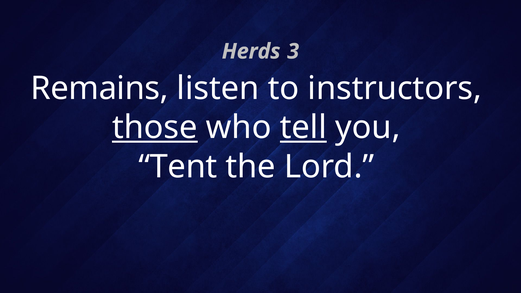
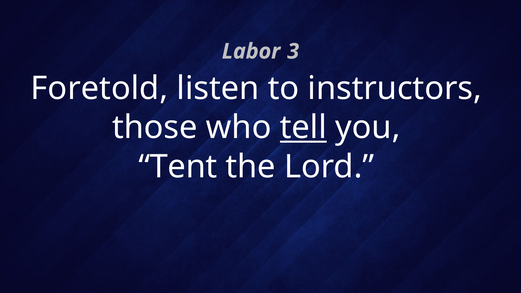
Herds: Herds -> Labor (251, 51)
Remains: Remains -> Foretold (99, 88)
those underline: present -> none (155, 128)
